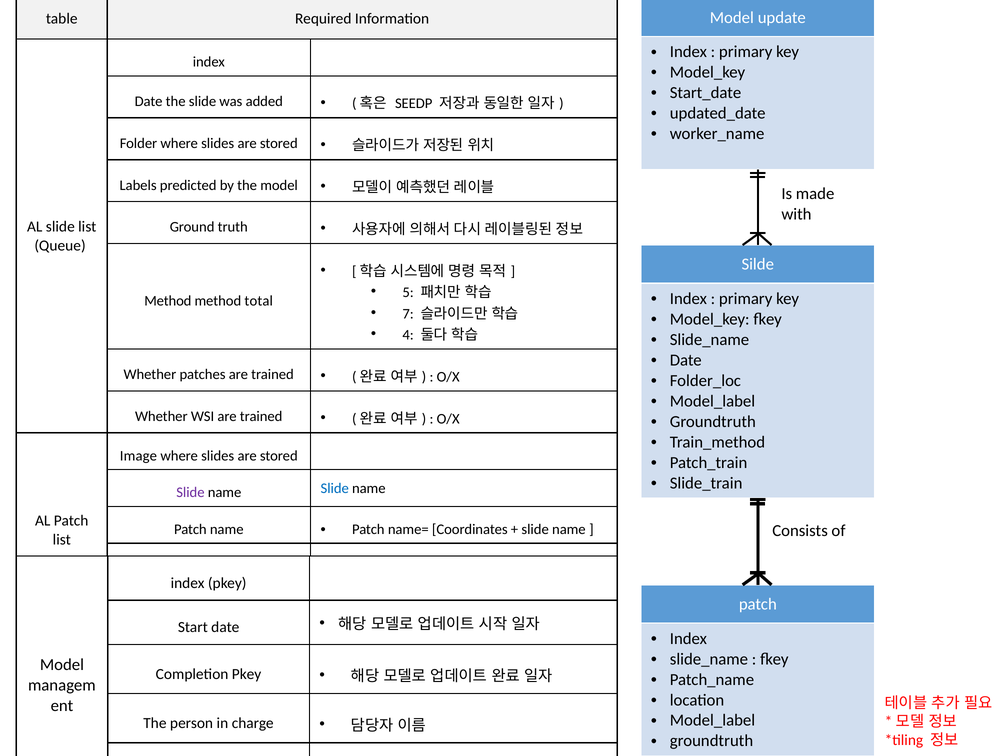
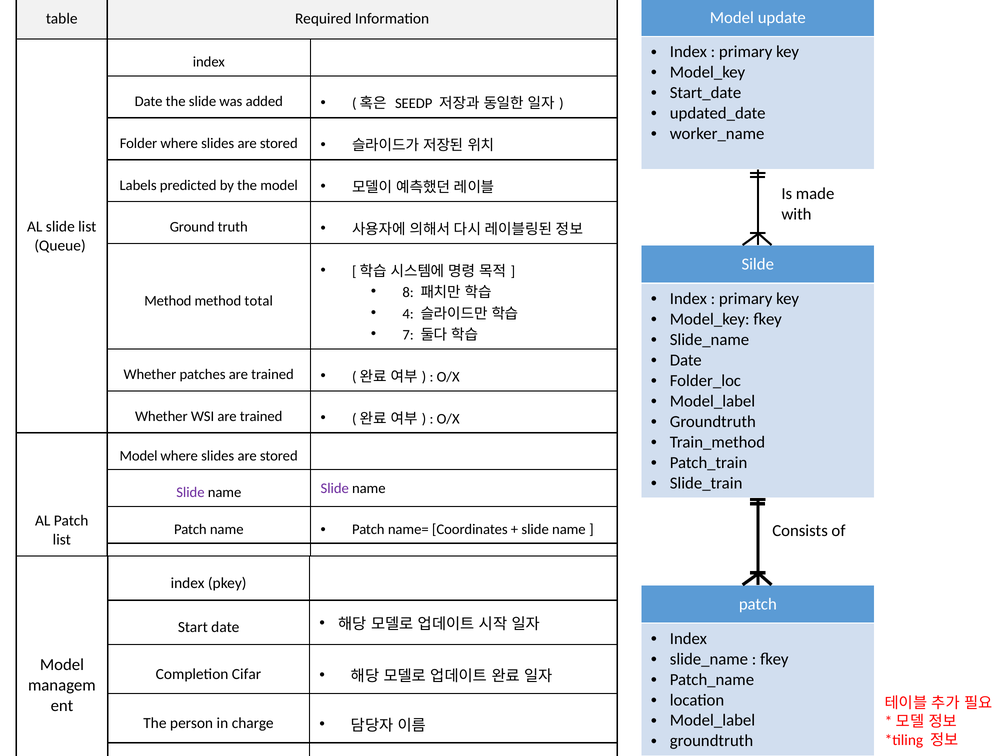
5: 5 -> 8 (408, 292)
7: 7 -> 4 (408, 313)
4: 4 -> 7 (408, 335)
Image: Image -> Model (139, 455)
Slide colour: blue -> purple (335, 488)
Completion Pkey: Pkey -> Cifar (247, 673)
